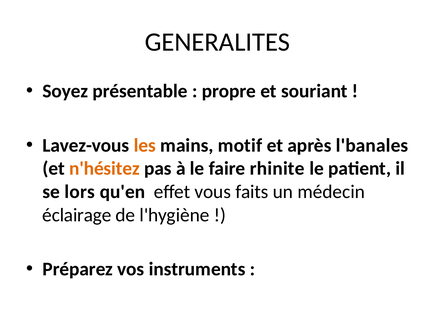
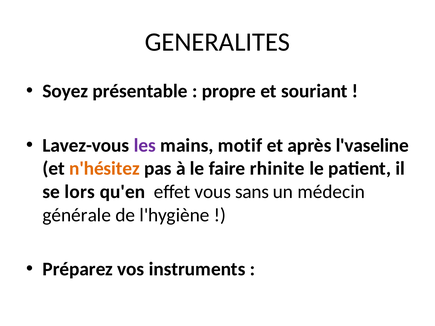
les colour: orange -> purple (145, 145)
l'banales: l'banales -> l'vaseline (372, 145)
faits: faits -> sans (252, 192)
éclairage: éclairage -> générale (77, 215)
